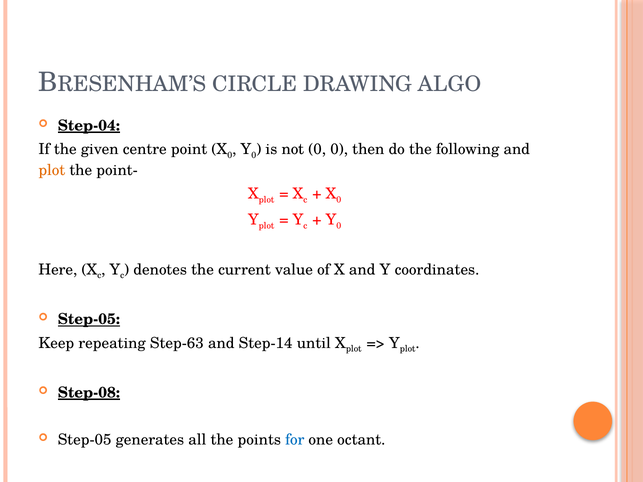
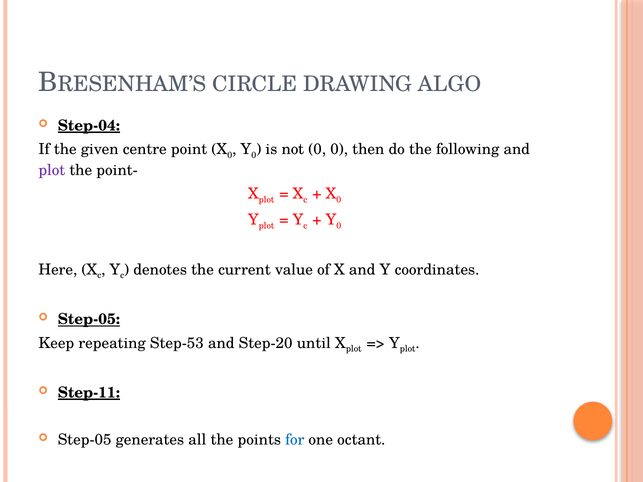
plot colour: orange -> purple (52, 170)
Step-63: Step-63 -> Step-53 (177, 343)
Step-14: Step-14 -> Step-20 (266, 343)
Step-08: Step-08 -> Step-11 (89, 393)
